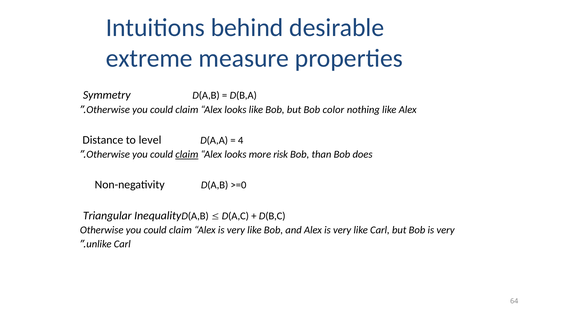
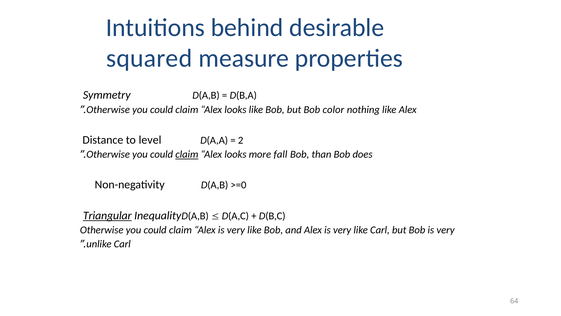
extreme: extreme -> squared (149, 58)
4: 4 -> 2 (241, 140)
risk: risk -> fall (281, 154)
Triangular underline: none -> present (107, 215)
